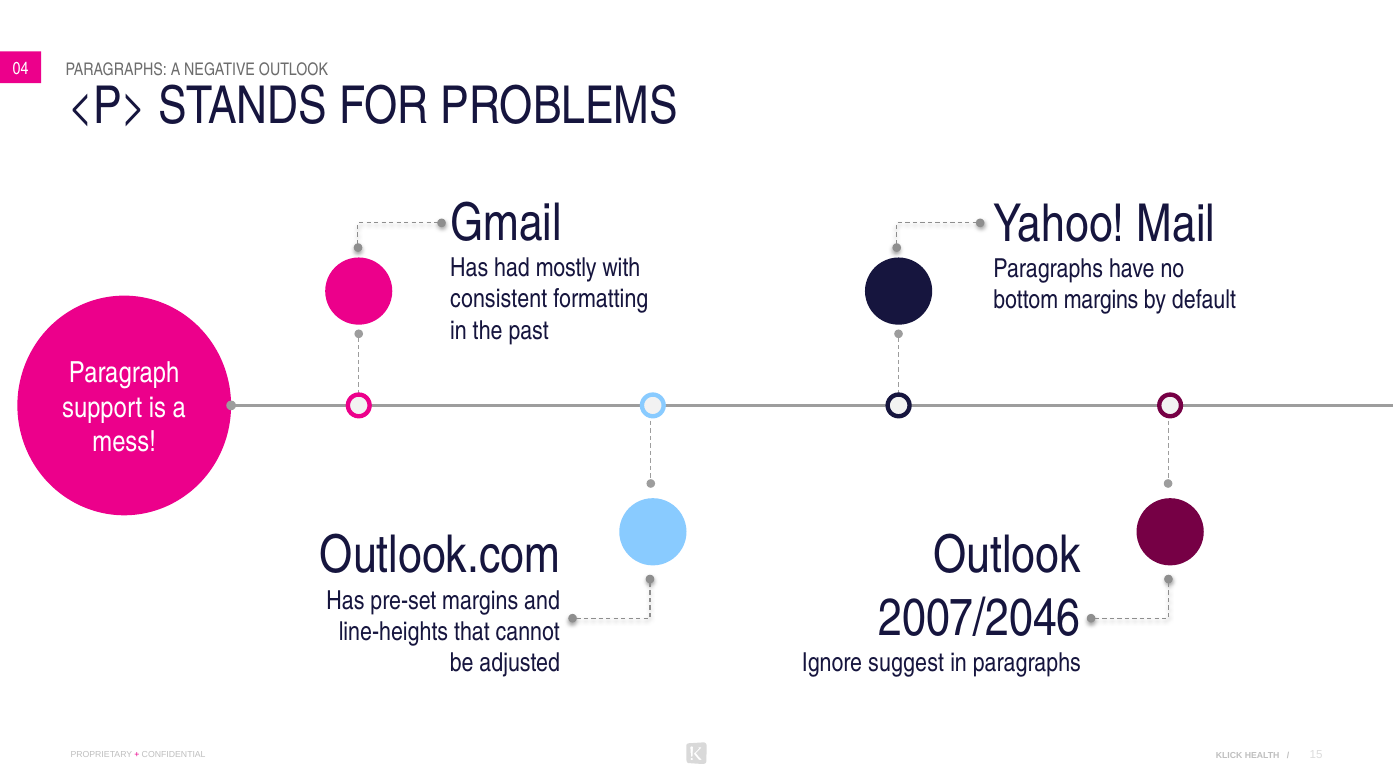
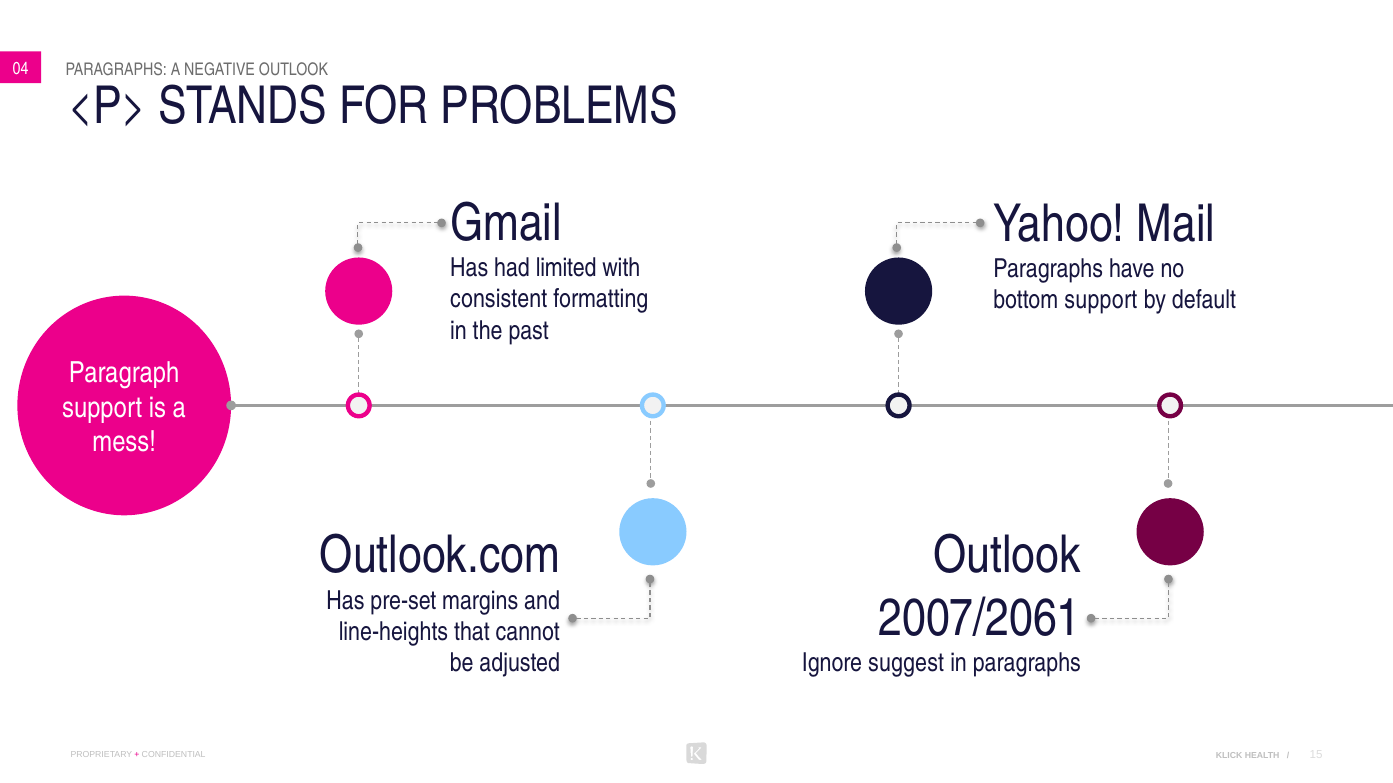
mostly: mostly -> limited (566, 268)
bottom margins: margins -> support (1101, 300)
2007/2046: 2007/2046 -> 2007/2061 (980, 618)
